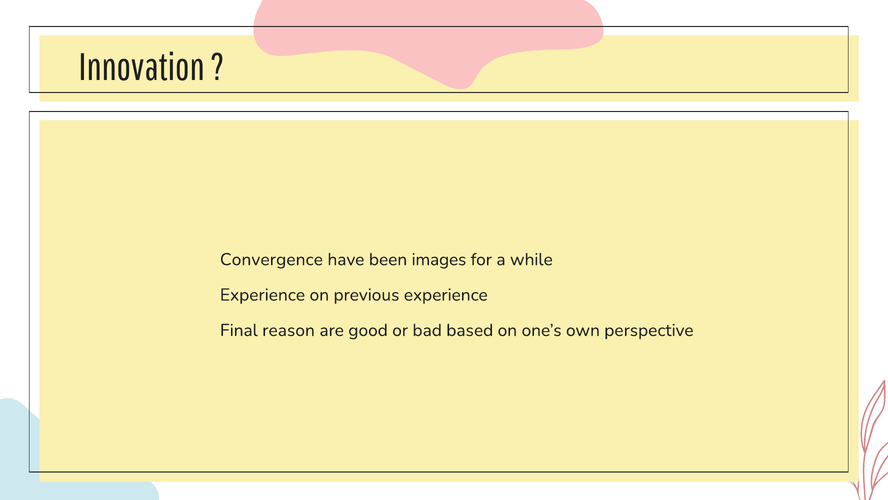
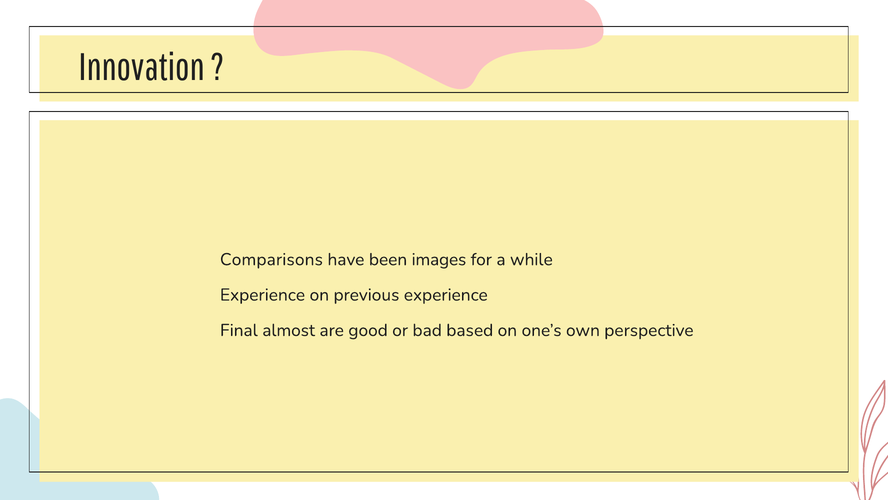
Convergence: Convergence -> Comparisons (271, 259)
reason: reason -> almost (289, 330)
